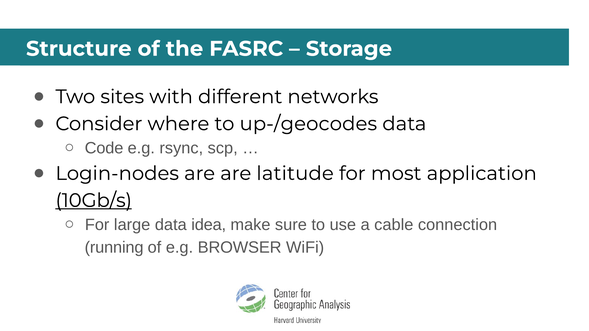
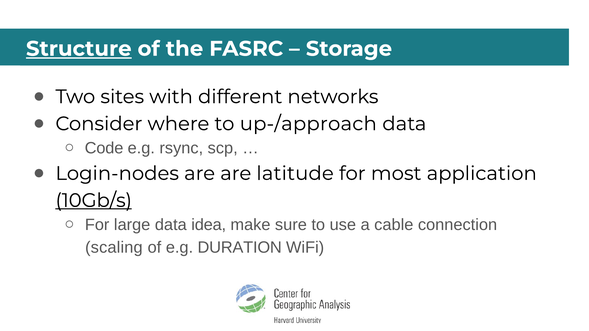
Structure underline: none -> present (79, 49)
up-/geocodes: up-/geocodes -> up-/approach (308, 124)
running: running -> scaling (114, 248)
BROWSER: BROWSER -> DURATION (240, 248)
